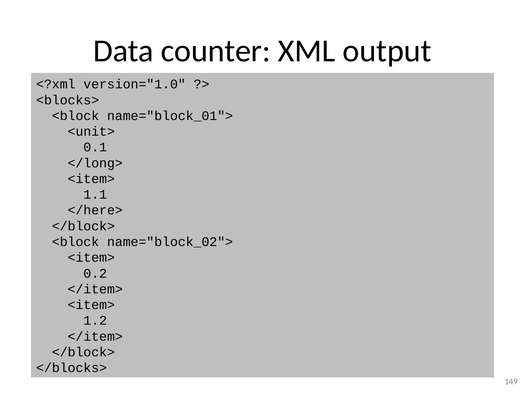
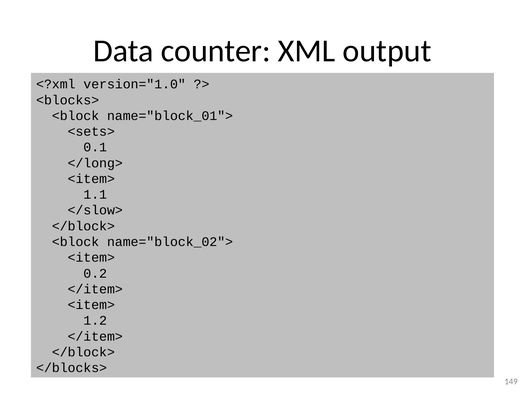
<unit>: <unit> -> <sets> (91, 131)
</here>: </here> -> </slow> (95, 210)
